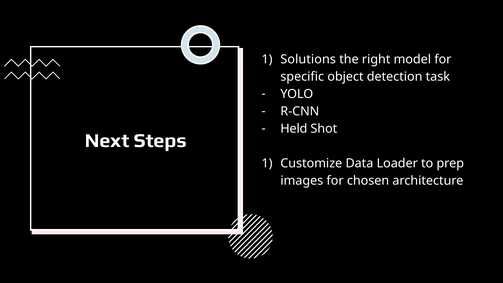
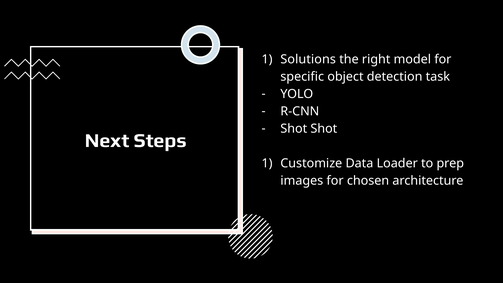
Held: Held -> Shot (294, 129)
